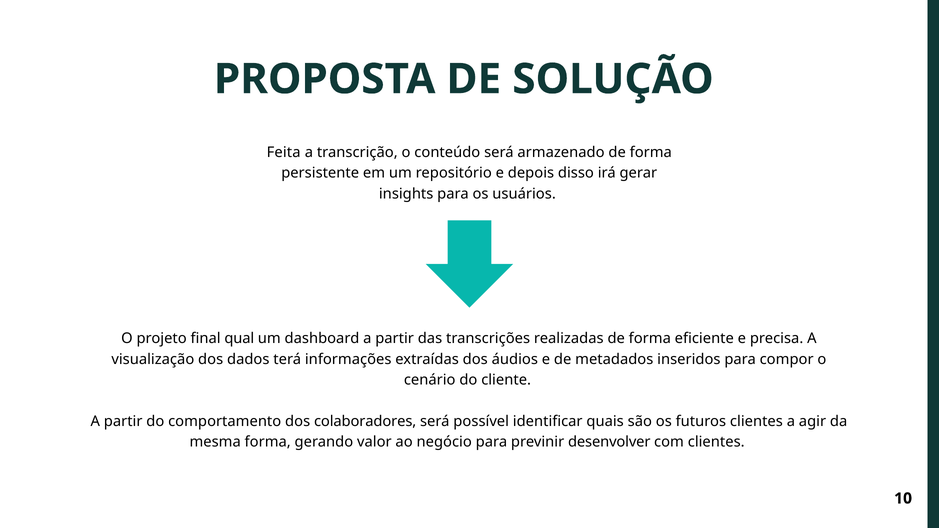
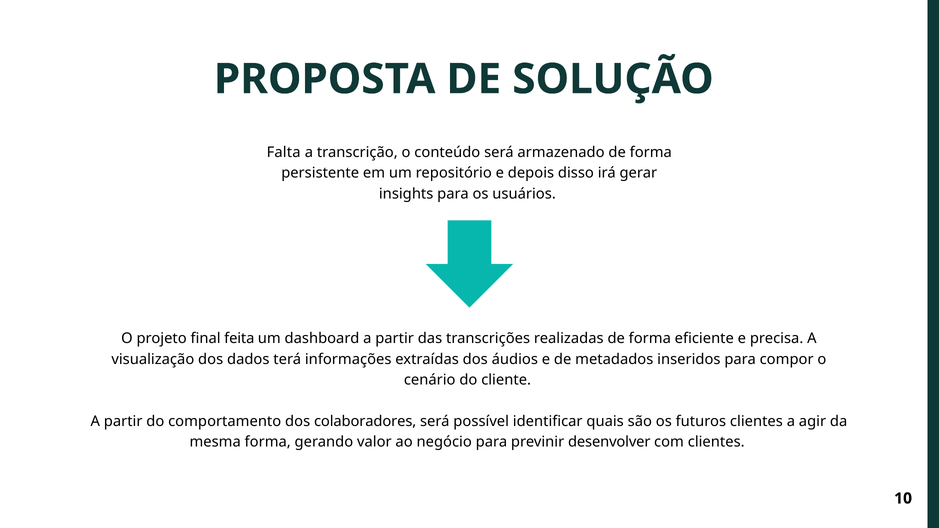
Feita: Feita -> Falta (284, 152)
qual: qual -> feita (239, 339)
